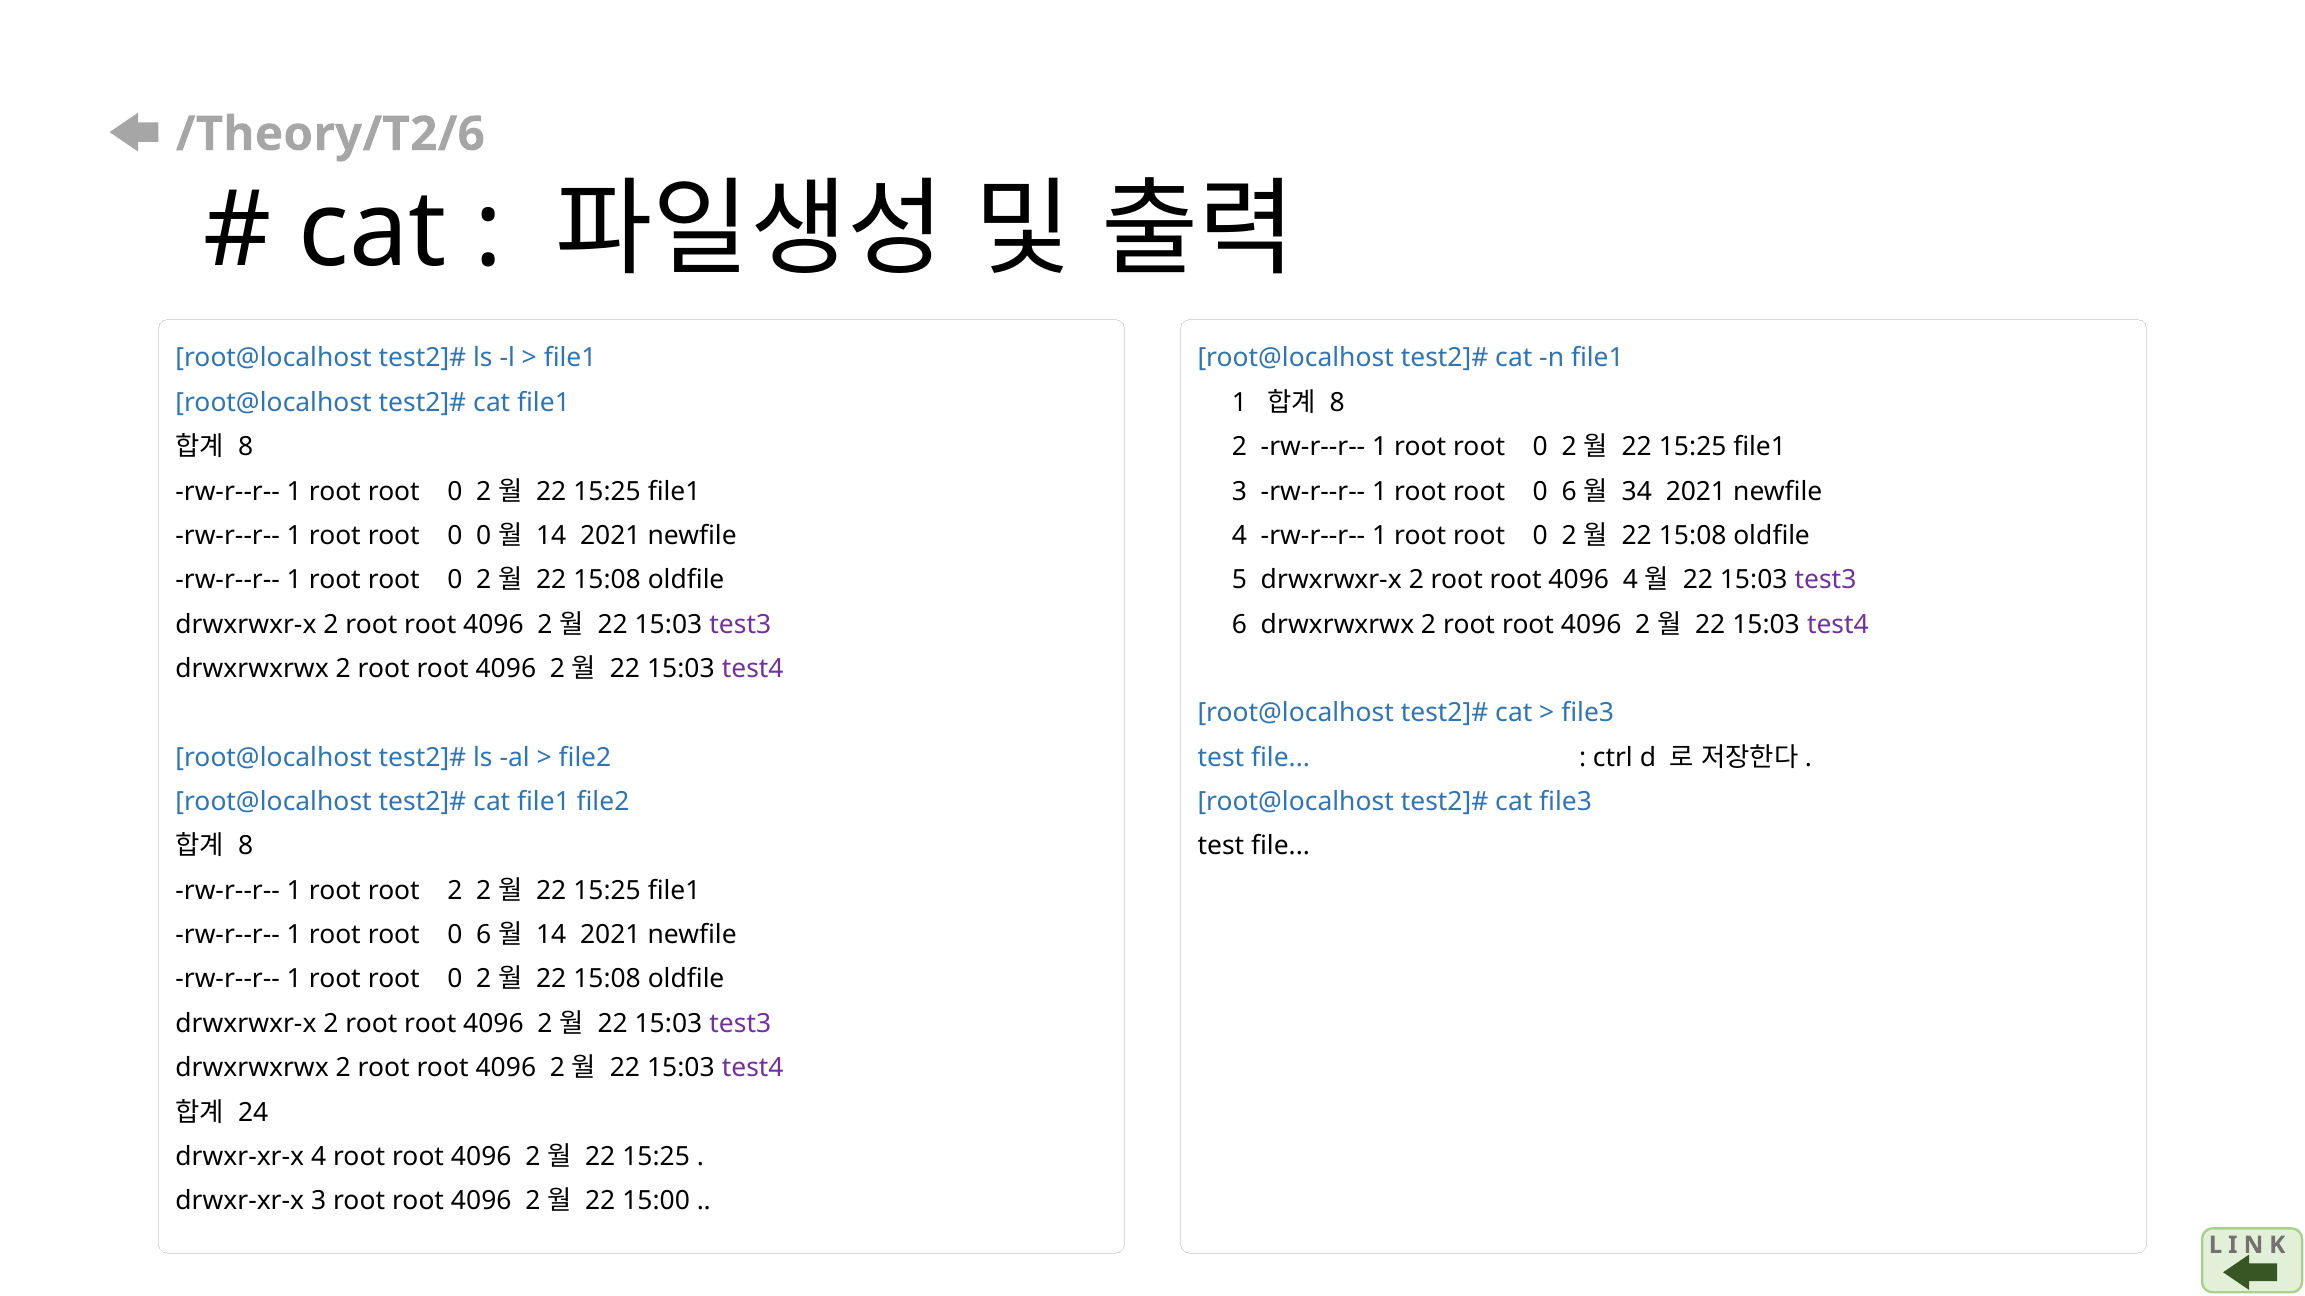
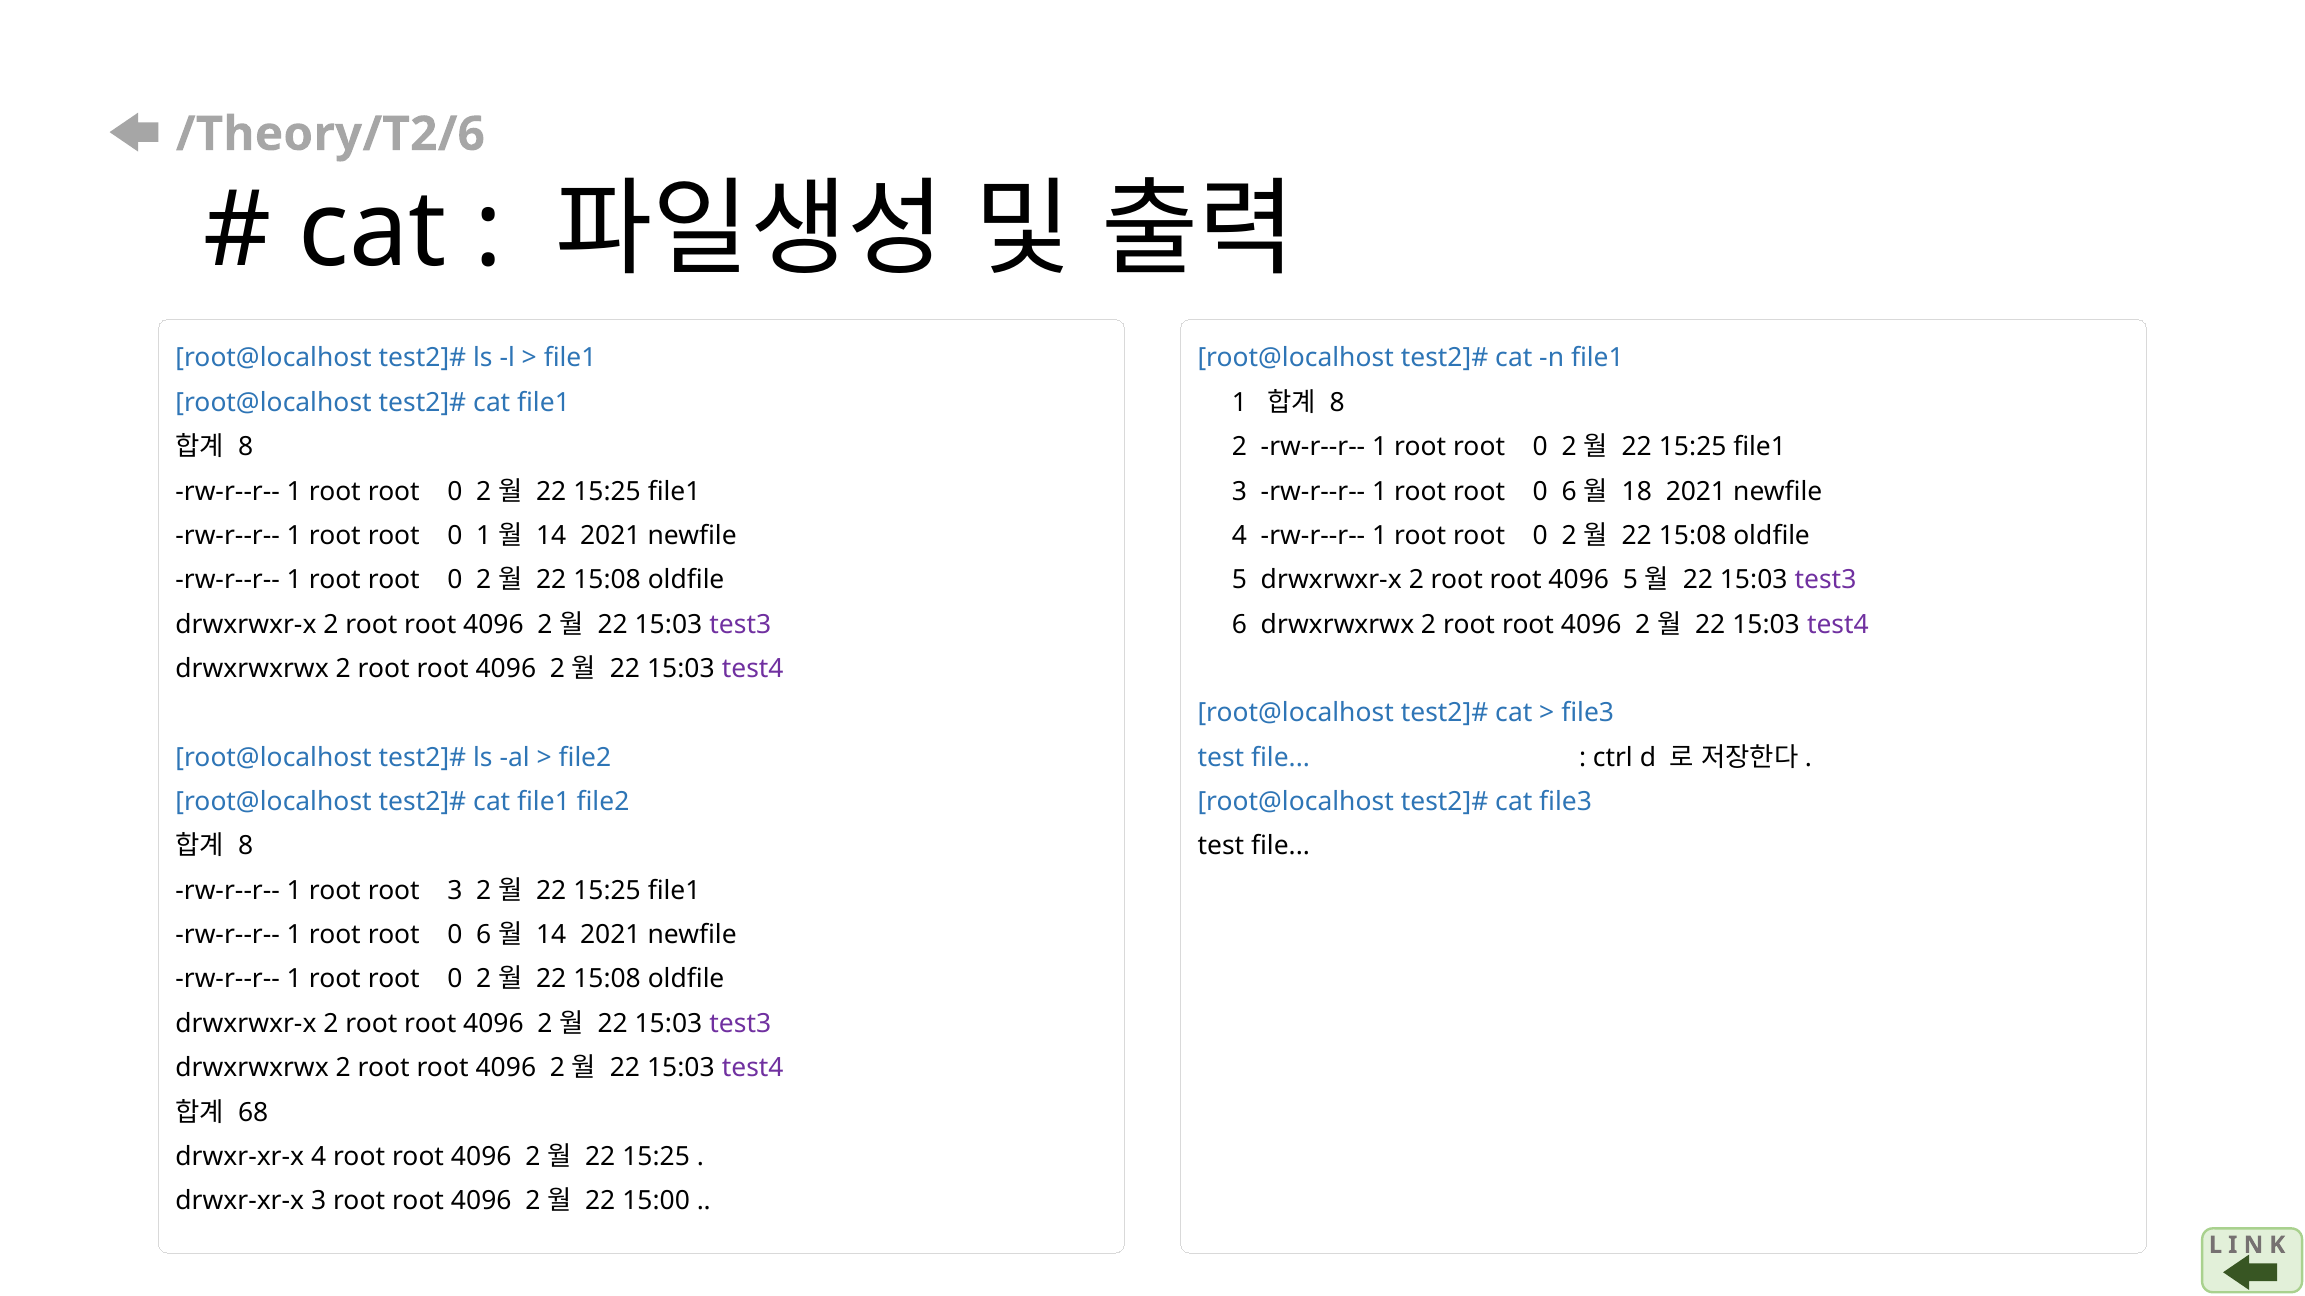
34: 34 -> 18 (1637, 492)
0 0: 0 -> 1 (484, 536)
4096 4: 4 -> 5 (1630, 580)
root 2: 2 -> 3 (455, 891)
24: 24 -> 68 (253, 1113)
